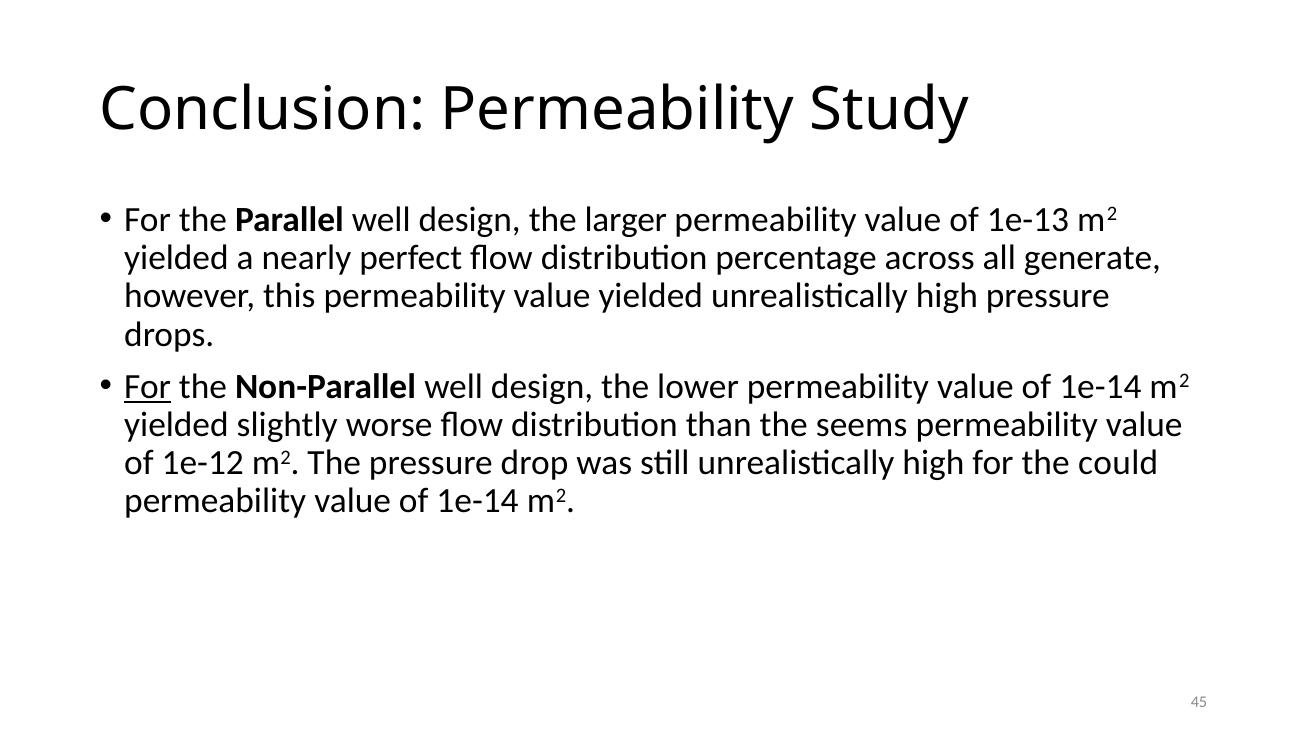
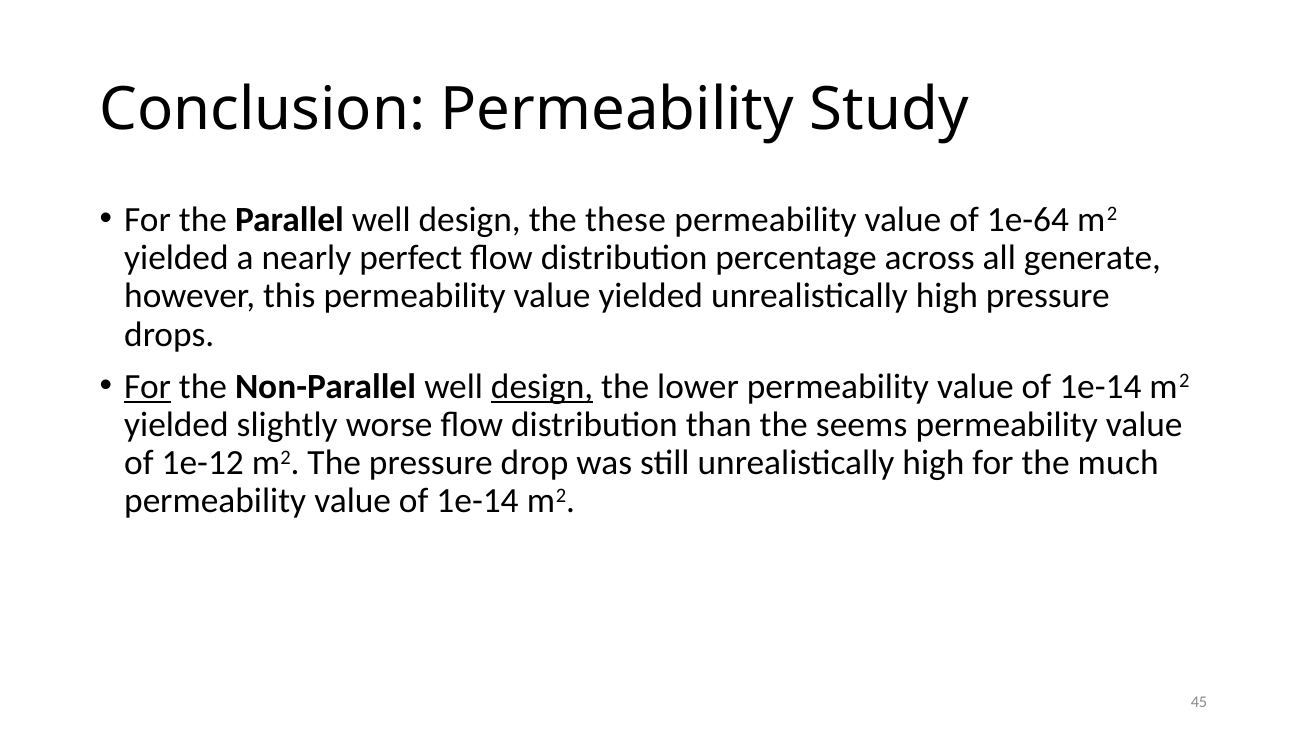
larger: larger -> these (625, 220)
1e-13: 1e-13 -> 1e-64 (1028, 220)
design underline: none -> present (542, 386)
could: could -> much (1118, 463)
